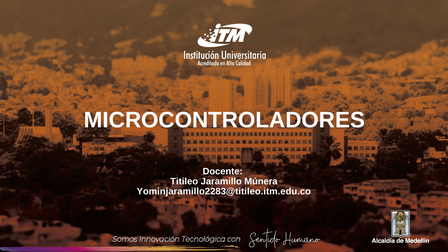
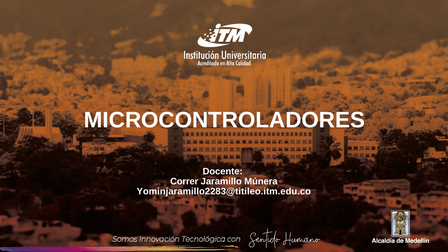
Titileo: Titileo -> Correr (184, 181)
